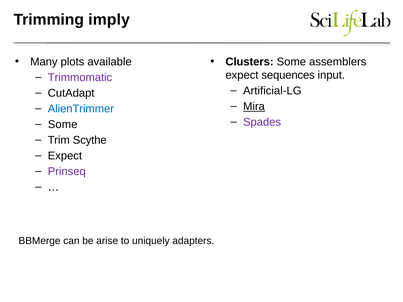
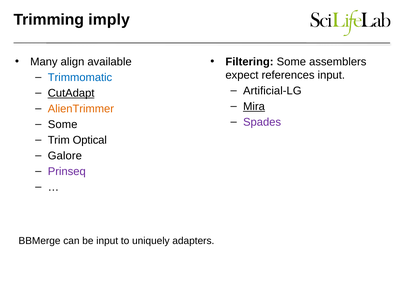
plots: plots -> align (73, 62)
Clusters: Clusters -> Filtering (250, 62)
sequences: sequences -> references (288, 75)
Trimmomatic colour: purple -> blue (80, 77)
CutAdapt underline: none -> present (71, 93)
AlienTrimmer colour: blue -> orange (81, 109)
Scythe: Scythe -> Optical (90, 140)
Expect: Expect -> Galore (65, 156)
be arise: arise -> input (107, 241)
